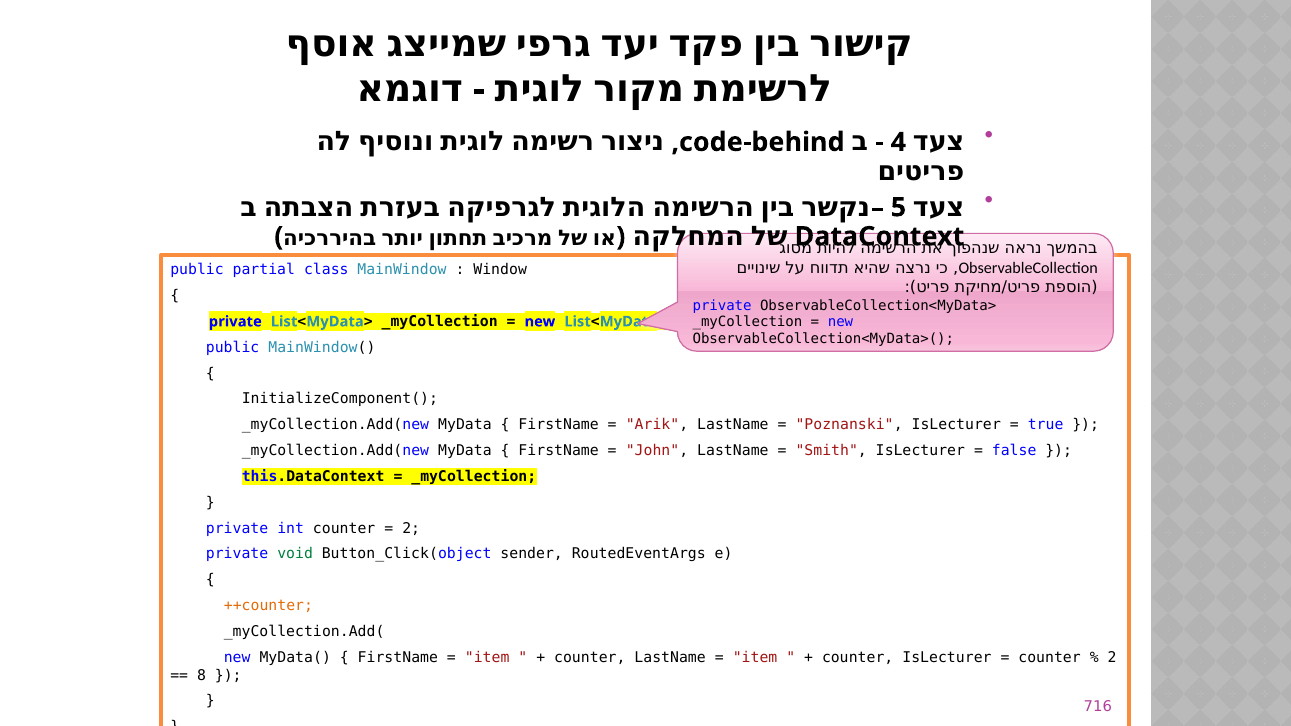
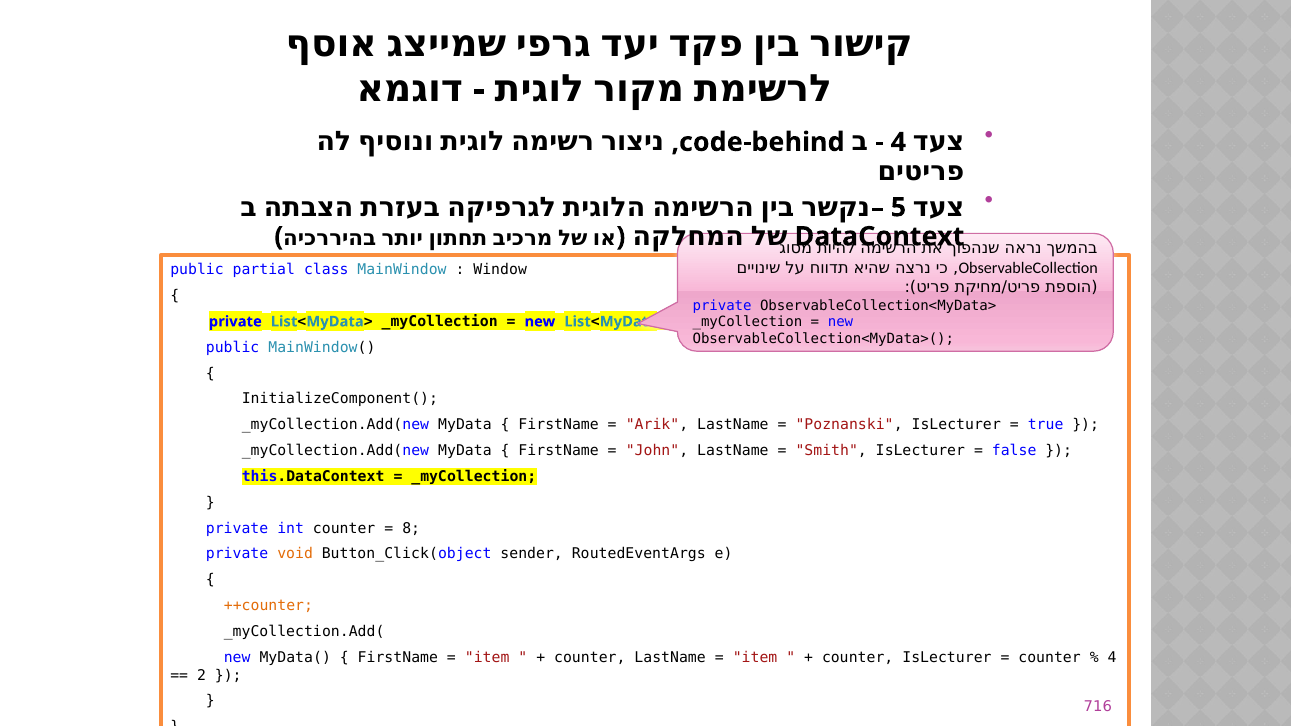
2: 2 -> 8 (411, 528)
void colour: green -> orange (295, 554)
2: 2 -> 4 (1112, 658)
8: 8 -> 2 (202, 675)
